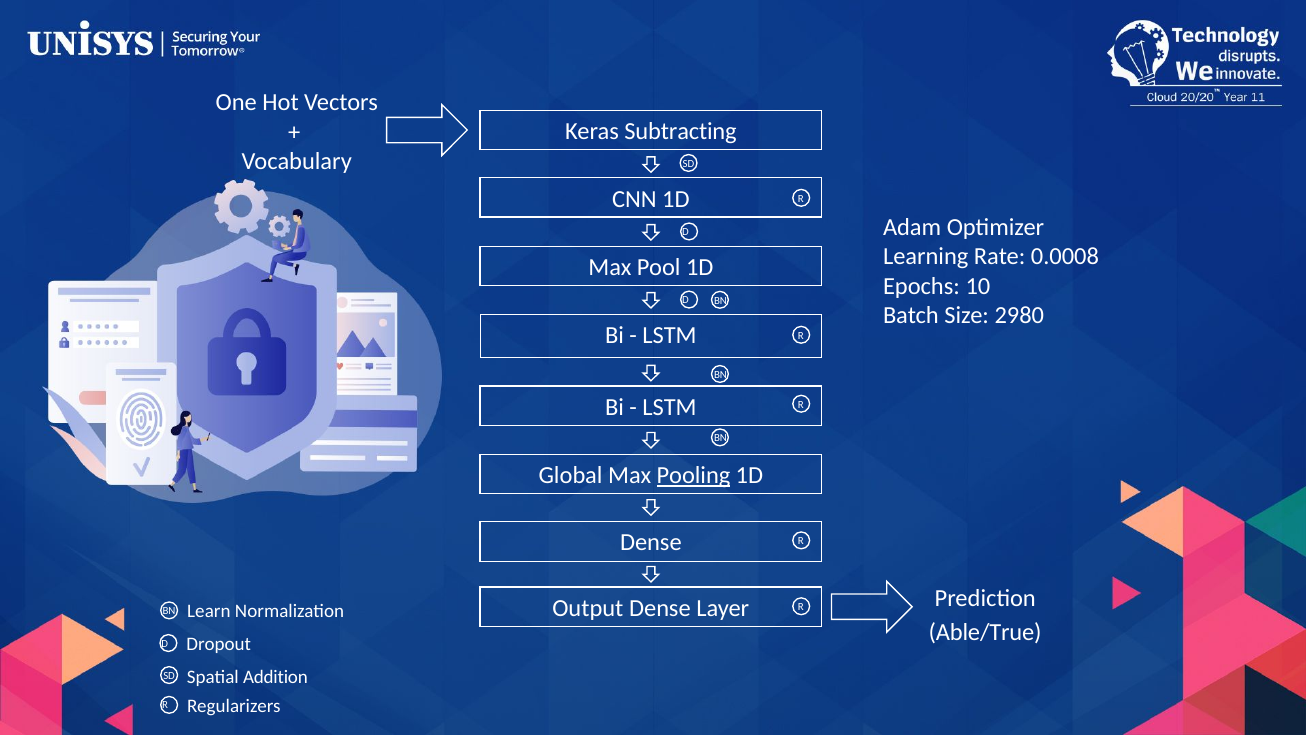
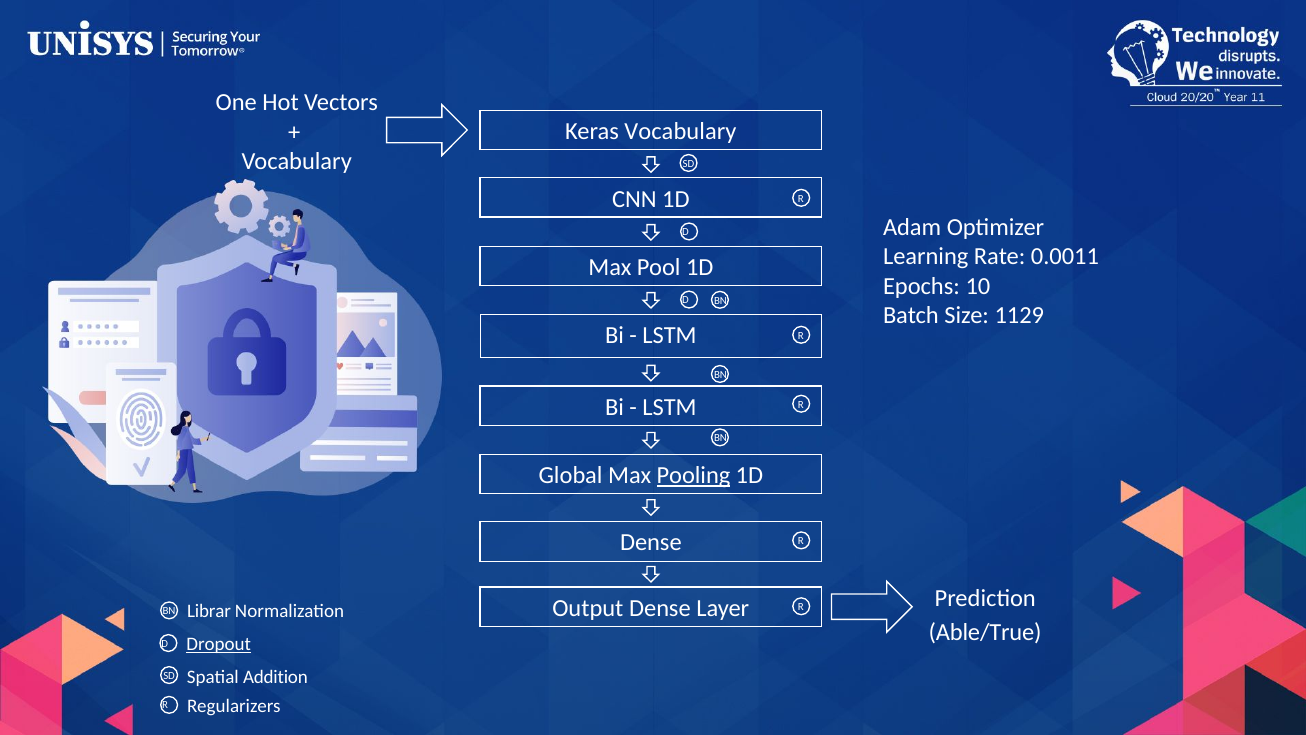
Keras Subtracting: Subtracting -> Vocabulary (680, 131)
0.0008: 0.0008 -> 0.0011 (1065, 257)
2980: 2980 -> 1129 (1019, 315)
Learn: Learn -> Librar (209, 611)
Dropout underline: none -> present (219, 644)
